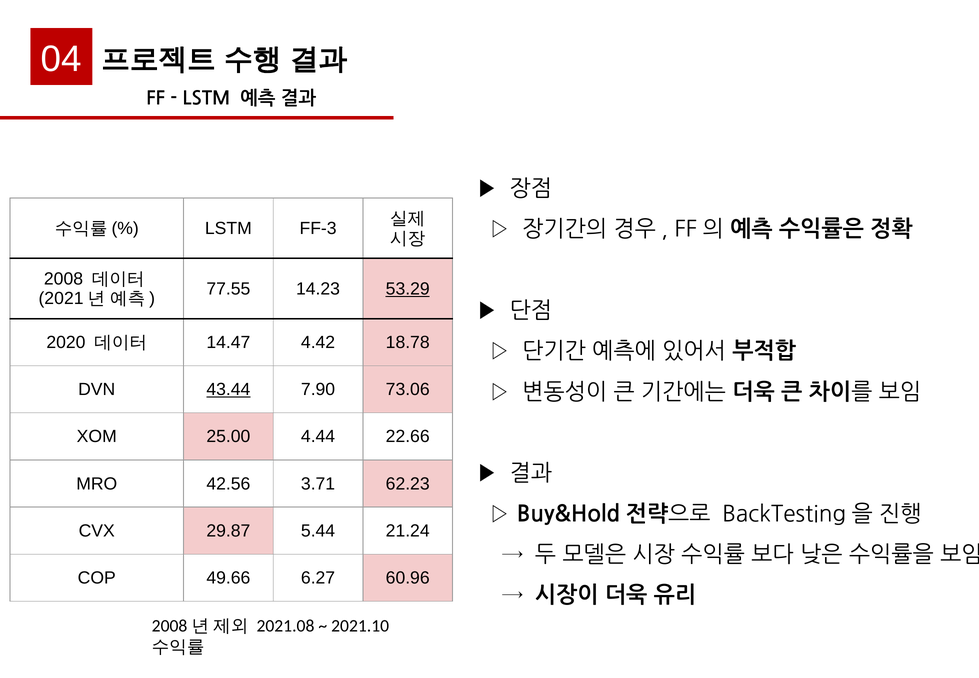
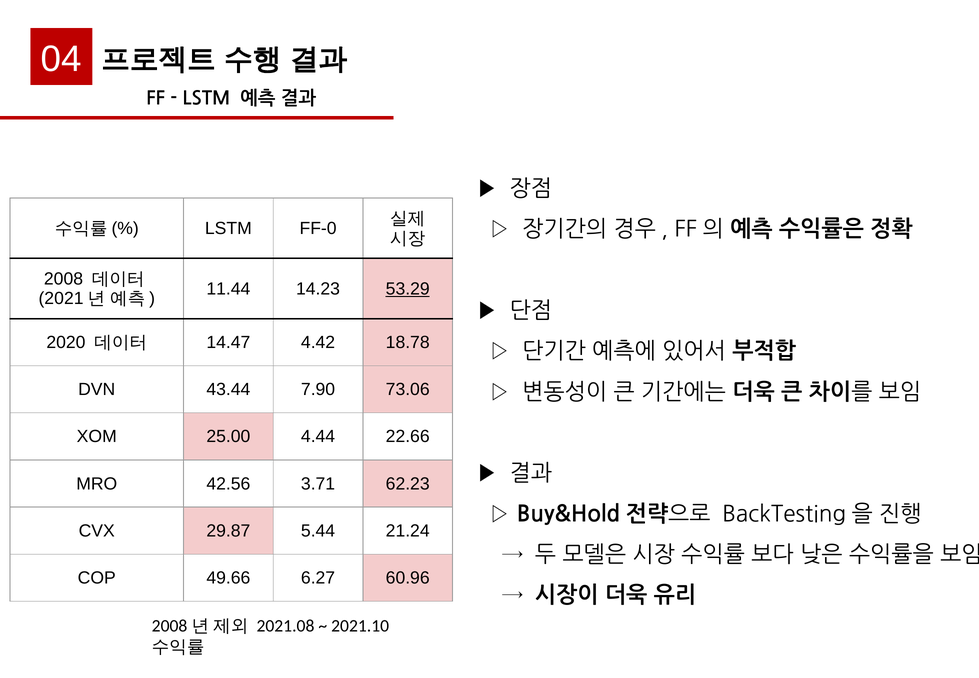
FF-3: FF-3 -> FF-0 (318, 228)
77.55: 77.55 -> 11.44 (228, 289)
43.44 underline: present -> none (228, 389)
